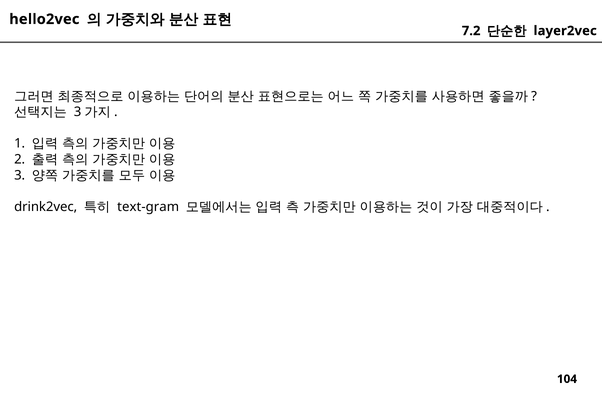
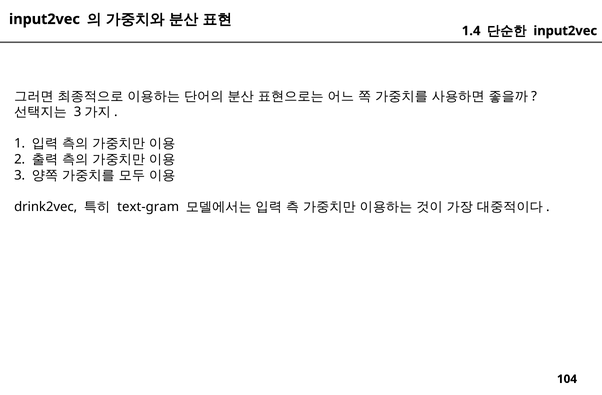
hello2vec: hello2vec -> input2vec (44, 19)
7.2: 7.2 -> 1.4 (471, 31)
layer2vec: layer2vec -> input2vec (565, 31)
